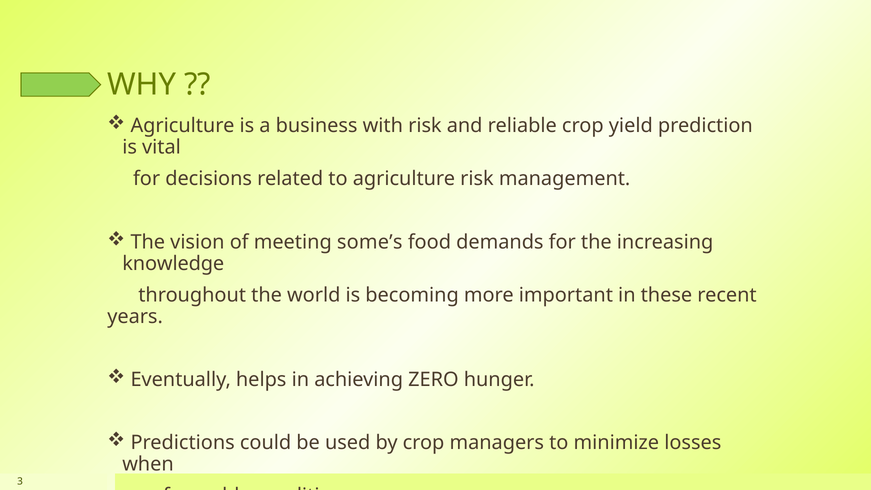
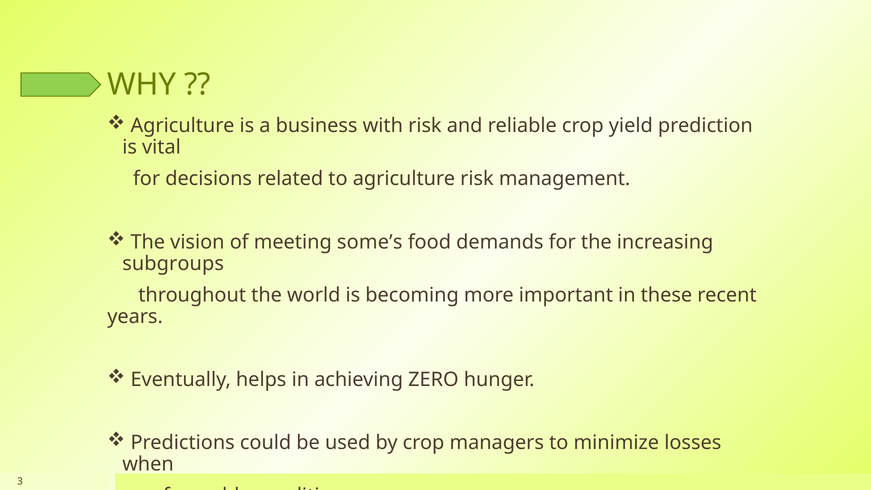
knowledge: knowledge -> subgroups (173, 263)
